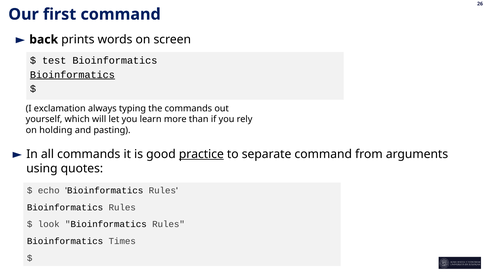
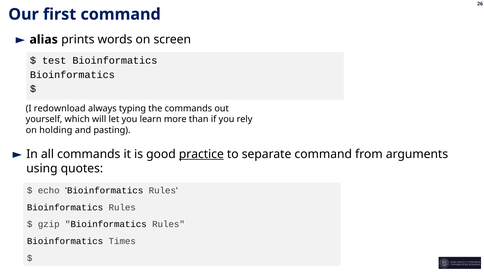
back: back -> alias (44, 40)
Bioinformatics underline: present -> none (72, 75)
exclamation: exclamation -> redownload (60, 109)
look: look -> gzip (49, 225)
